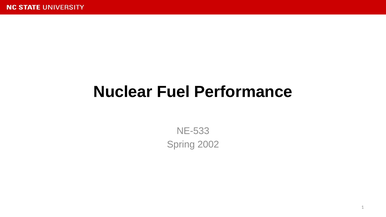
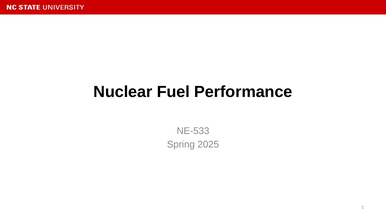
2002: 2002 -> 2025 (208, 144)
